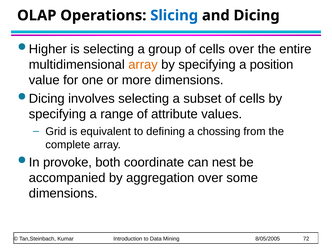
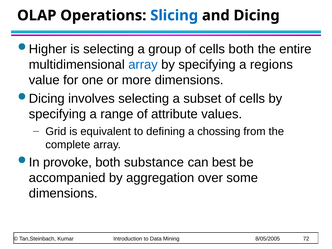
cells over: over -> both (241, 49)
array colour: orange -> blue (143, 64)
position: position -> regions (271, 64)
coordinate: coordinate -> substance (154, 162)
nest: nest -> best (224, 162)
